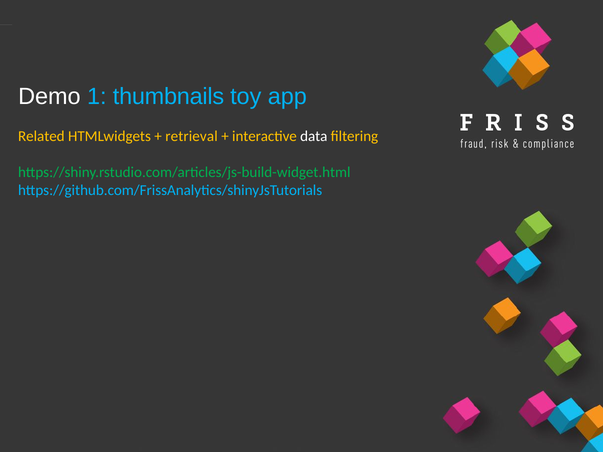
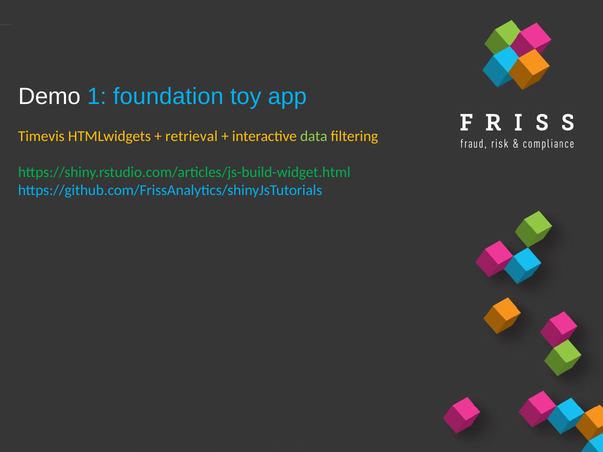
thumbnails: thumbnails -> foundation (168, 97)
Related: Related -> Timevis (41, 136)
data colour: white -> light green (314, 136)
